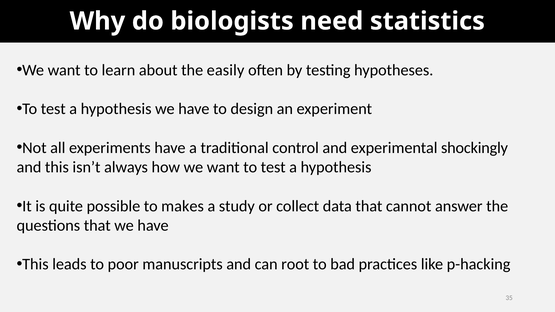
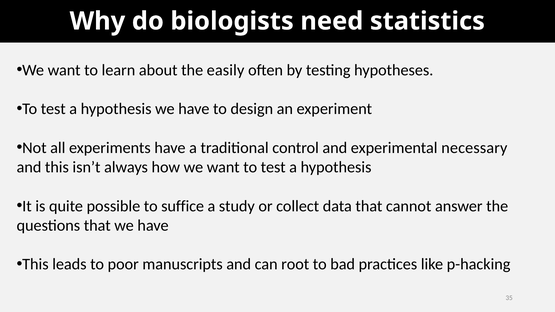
shockingly: shockingly -> necessary (474, 148)
makes: makes -> suffice (183, 206)
